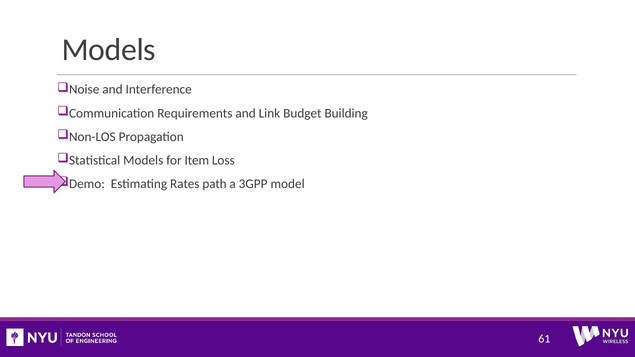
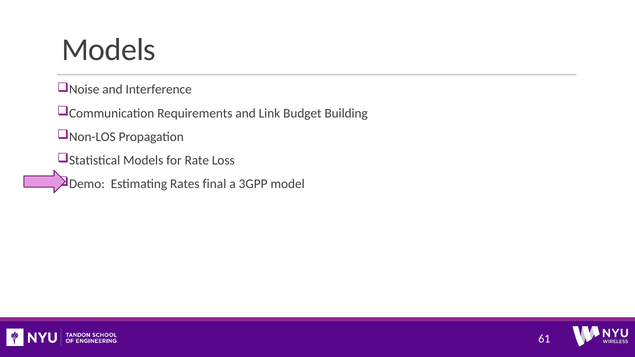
Item: Item -> Rate (197, 160)
path: path -> final (214, 184)
